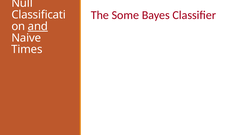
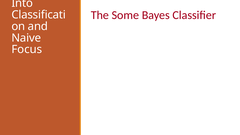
Null: Null -> Into (22, 3)
and underline: present -> none (38, 26)
Times: Times -> Focus (27, 49)
